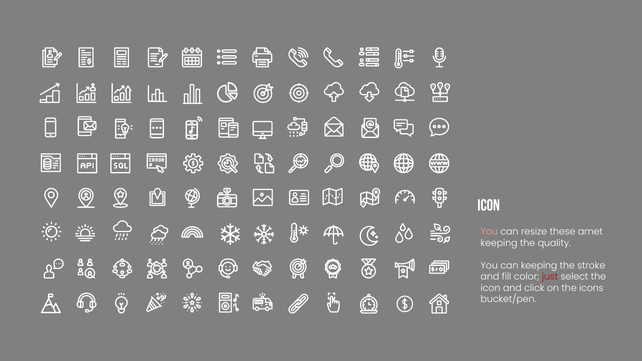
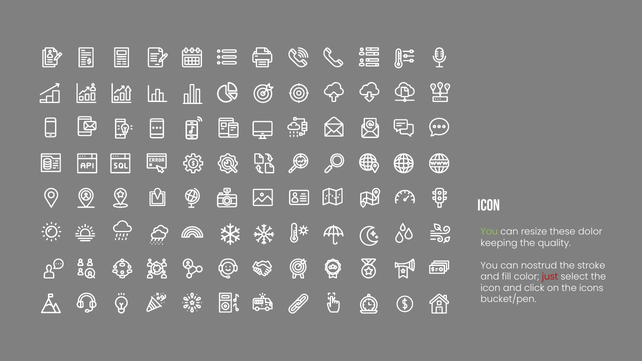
You colour: pink -> light green (489, 232)
amet: amet -> dolor (590, 232)
can keeping: keeping -> nostrud (539, 266)
